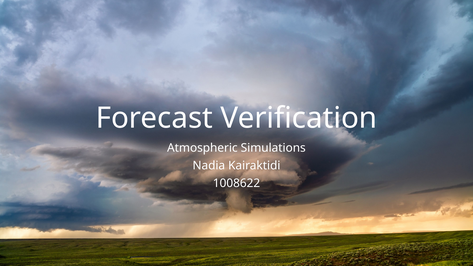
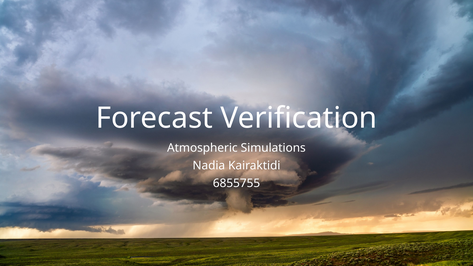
1008622: 1008622 -> 6855755 (236, 183)
